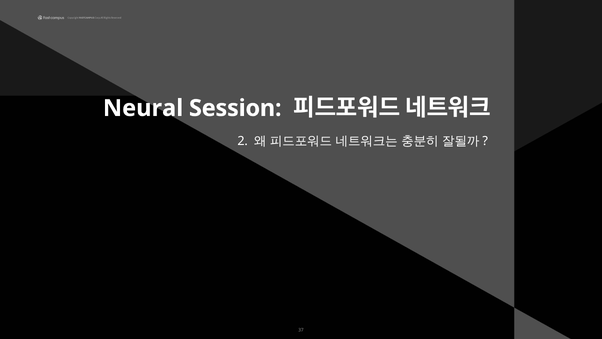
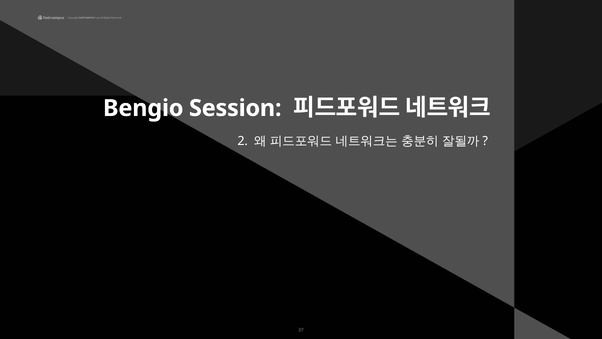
Neural: Neural -> Bengio (143, 108)
